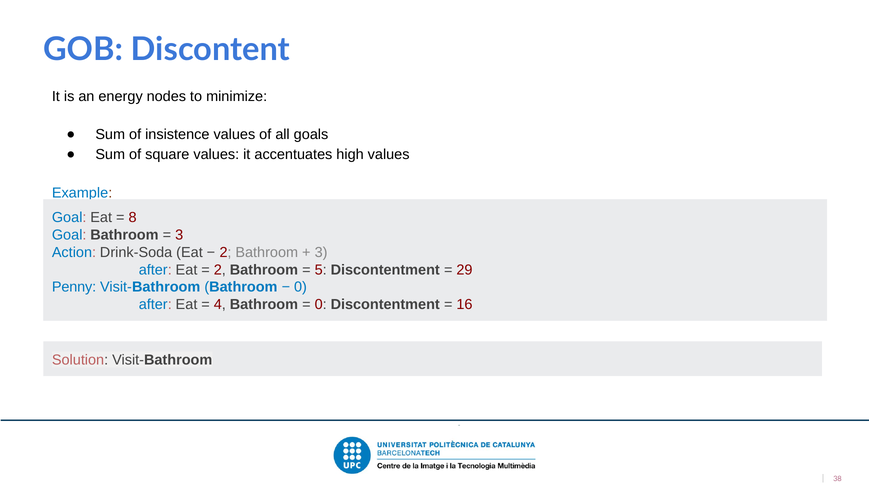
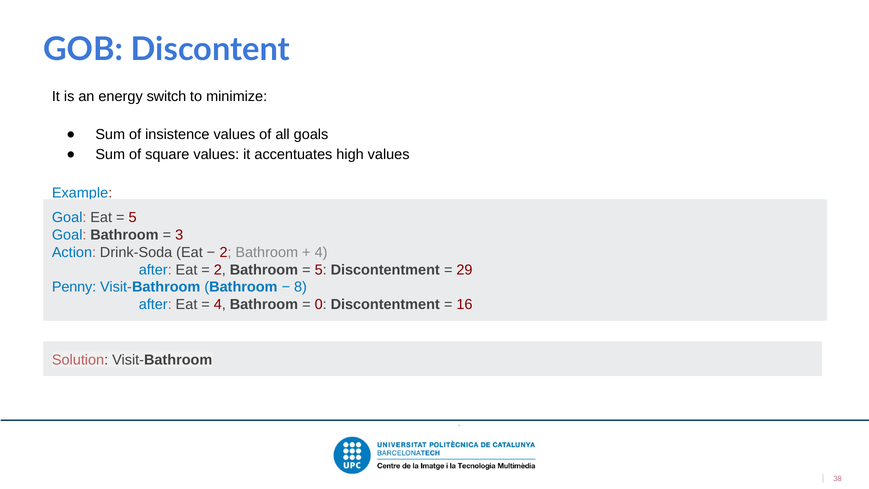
nodes: nodes -> switch (166, 97)
8: 8 -> 5 (133, 218)
3: 3 -> 4 (321, 252)
0: 0 -> 8 (301, 287)
